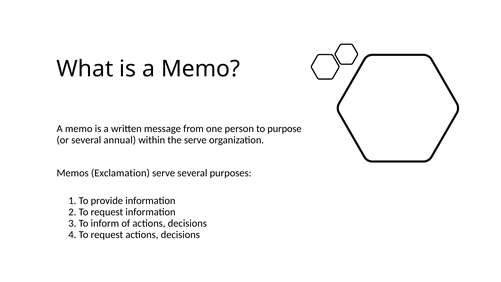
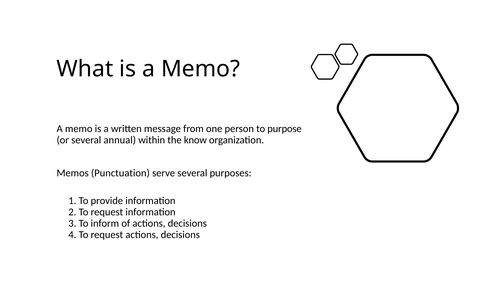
the serve: serve -> know (195, 140)
Exclamation: Exclamation -> Punctuation (120, 173)
